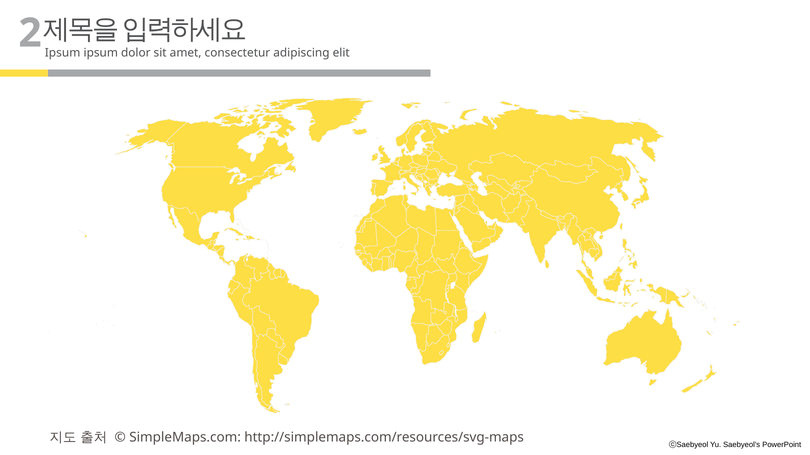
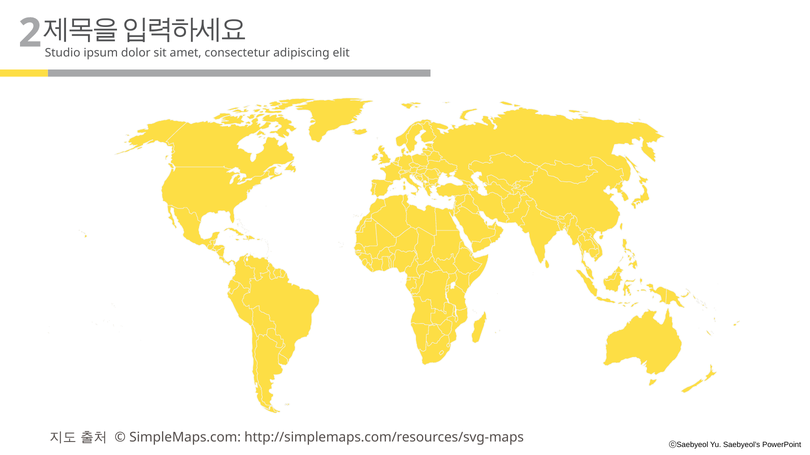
Ipsum: Ipsum -> Studio (63, 53)
